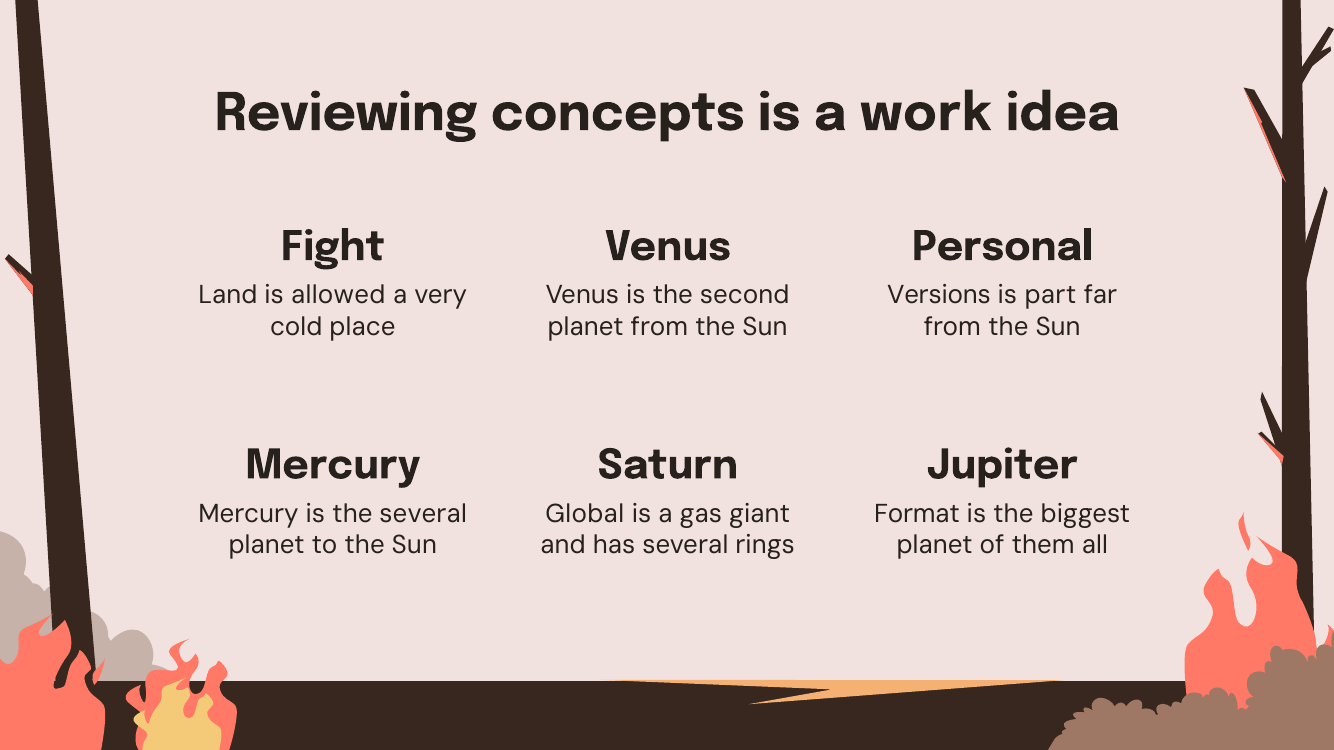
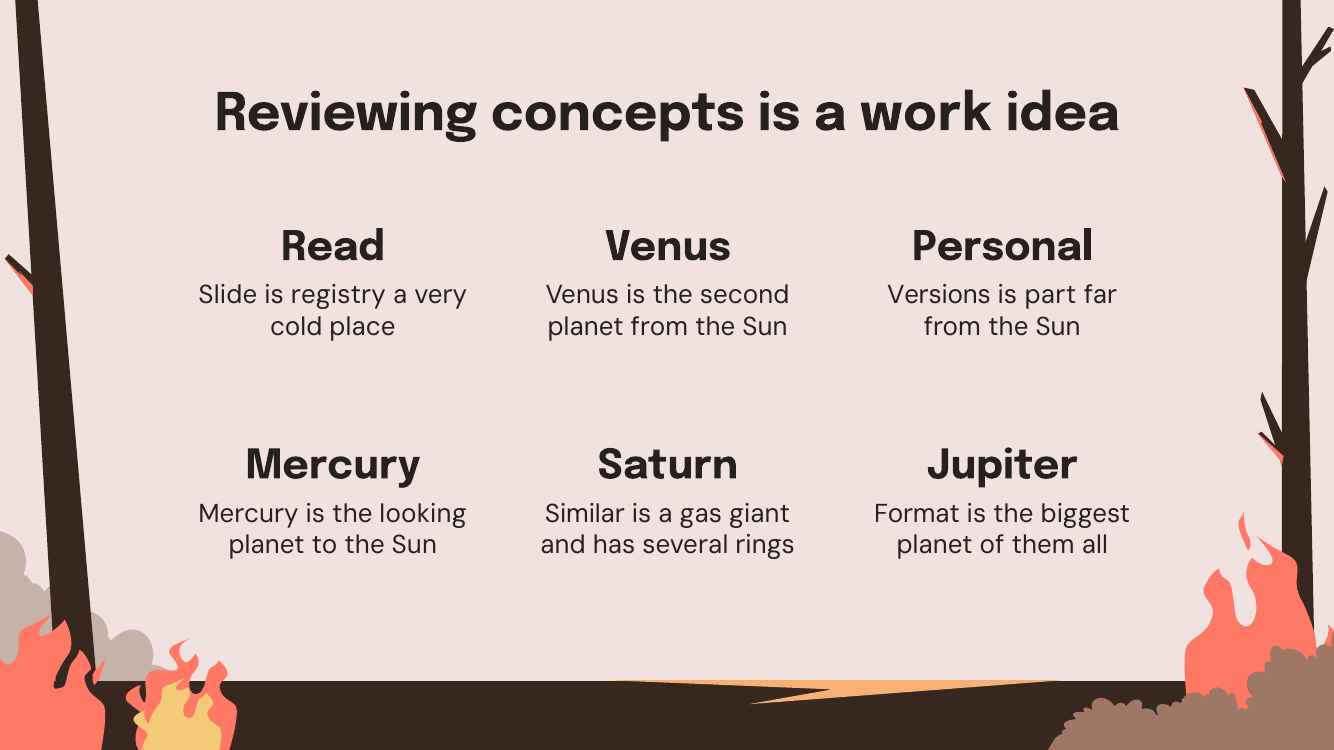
Fight: Fight -> Read (333, 247)
Land: Land -> Slide (228, 296)
allowed: allowed -> registry (338, 296)
the several: several -> looking (423, 514)
Global: Global -> Similar (585, 514)
